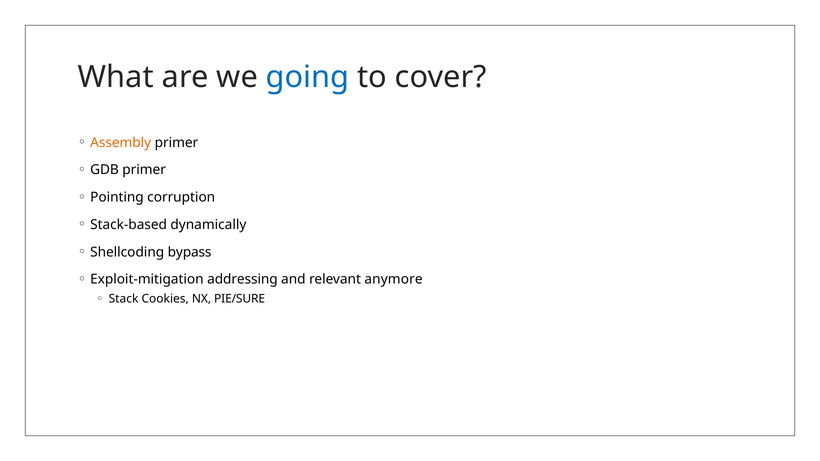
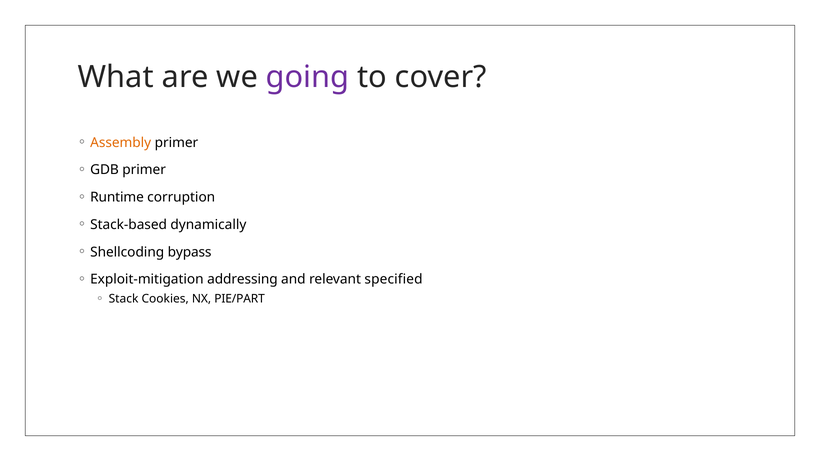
going colour: blue -> purple (308, 77)
Pointing: Pointing -> Runtime (117, 197)
anymore: anymore -> specified (394, 280)
PIE/SURE: PIE/SURE -> PIE/PART (240, 299)
